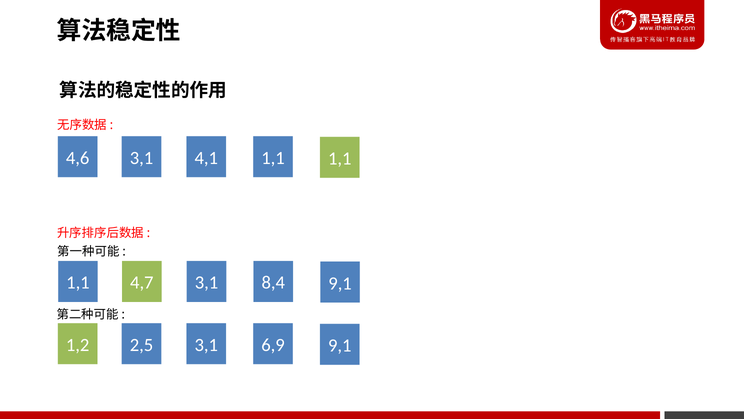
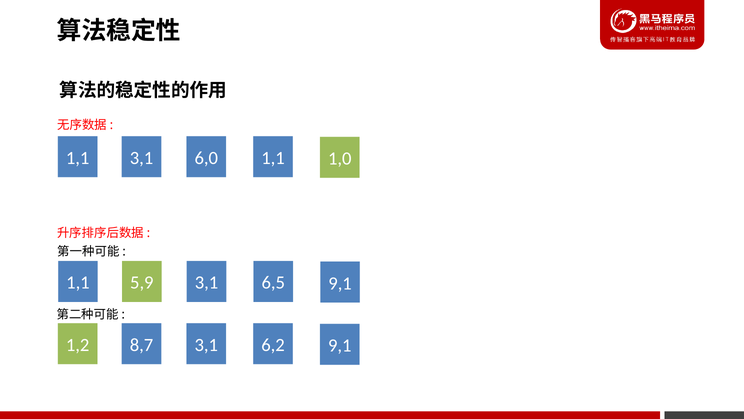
4,6: 4,6 -> 1,1 (78, 158)
4,1: 4,1 -> 6,0 (206, 158)
1,1 1,1: 1,1 -> 1,0 (340, 158)
4,7: 4,7 -> 5,9 (142, 282)
8,4: 8,4 -> 6,5 (273, 282)
2,5: 2,5 -> 8,7 (142, 345)
6,9: 6,9 -> 6,2 (273, 345)
